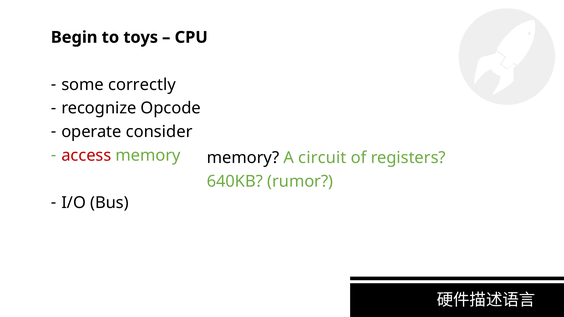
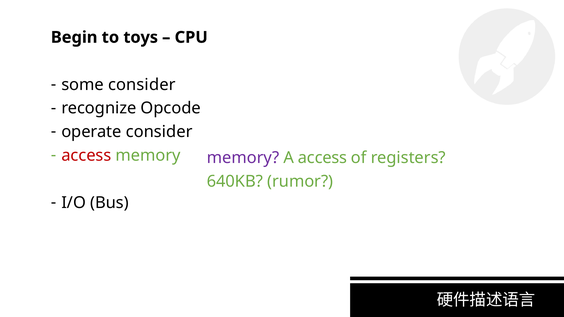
some correctly: correctly -> consider (142, 85)
memory colour: black -> purple (243, 158)
A circuit: circuit -> access (323, 158)
